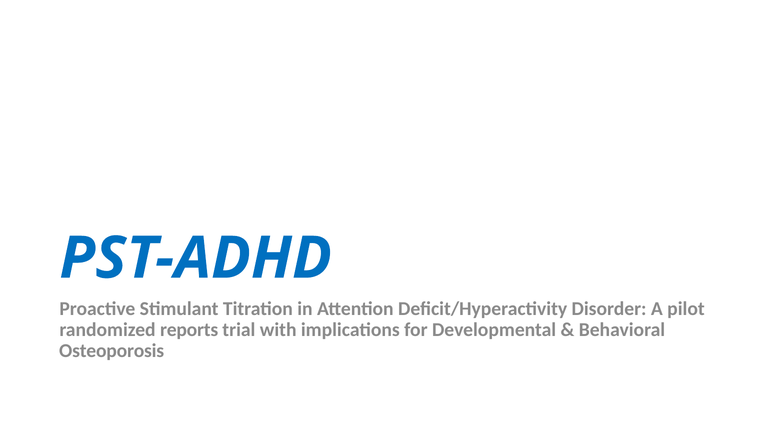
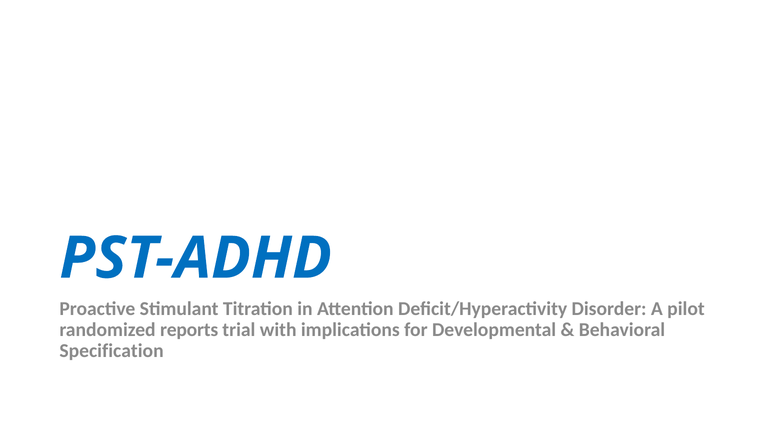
Osteoporosis: Osteoporosis -> Specification (112, 351)
